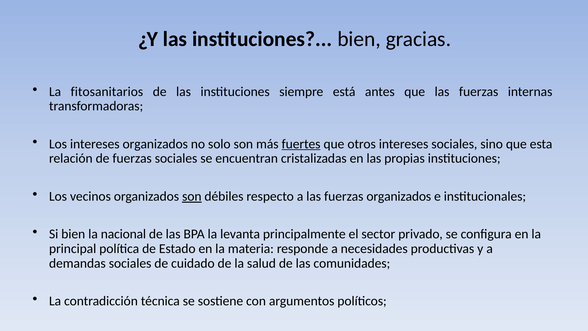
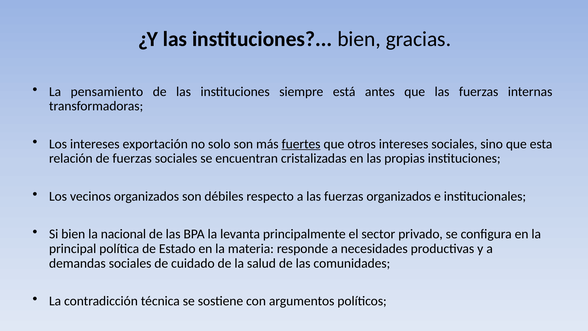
fitosanitarios: fitosanitarios -> pensamiento (107, 92)
intereses organizados: organizados -> exportación (155, 144)
son underline: present -> none (192, 196)
